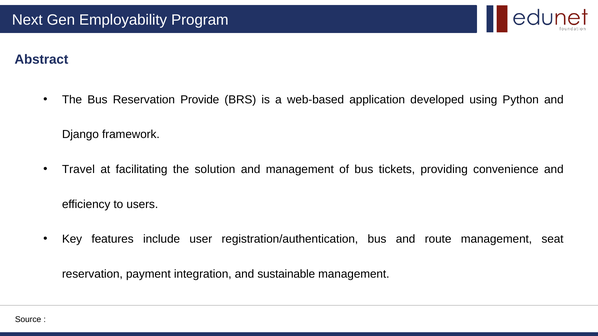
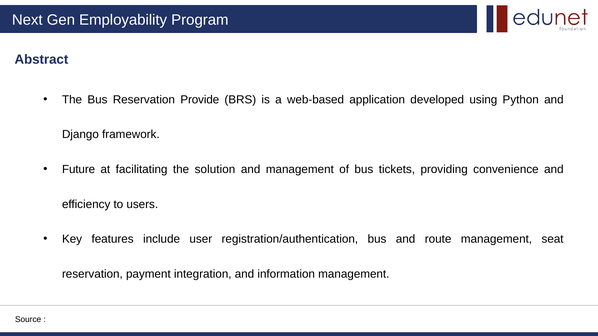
Travel: Travel -> Future (79, 170)
sustainable: sustainable -> information (286, 274)
